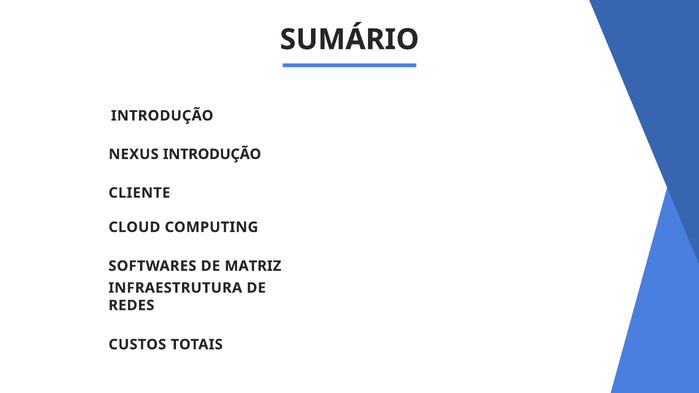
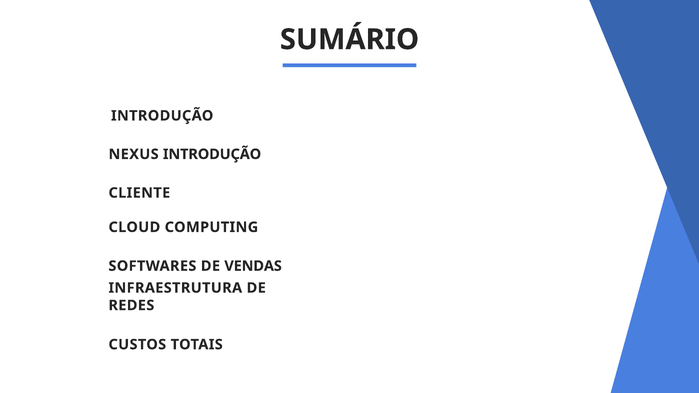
MATRIZ: MATRIZ -> VENDAS (253, 266)
